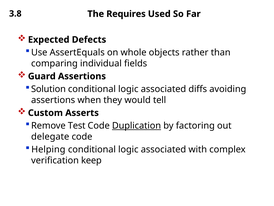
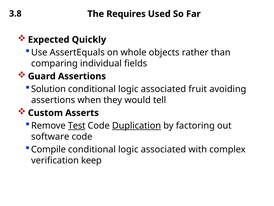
Defects: Defects -> Quickly (89, 40)
diffs: diffs -> fruit (198, 89)
Test underline: none -> present (77, 125)
delegate: delegate -> software (50, 136)
Helping: Helping -> Compile (48, 149)
